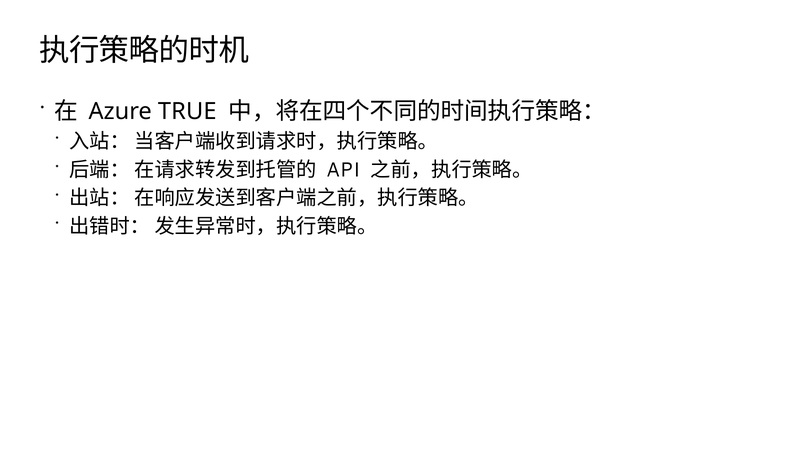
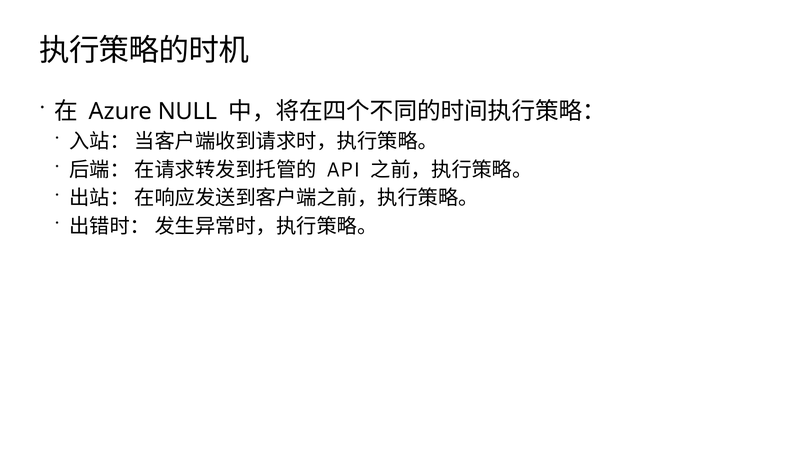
TRUE: TRUE -> NULL (187, 111)
